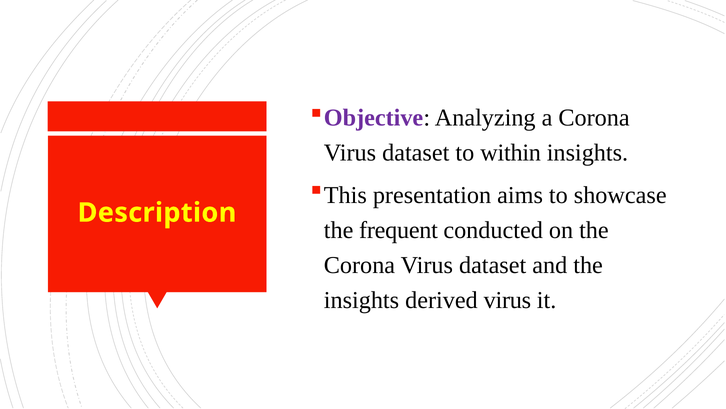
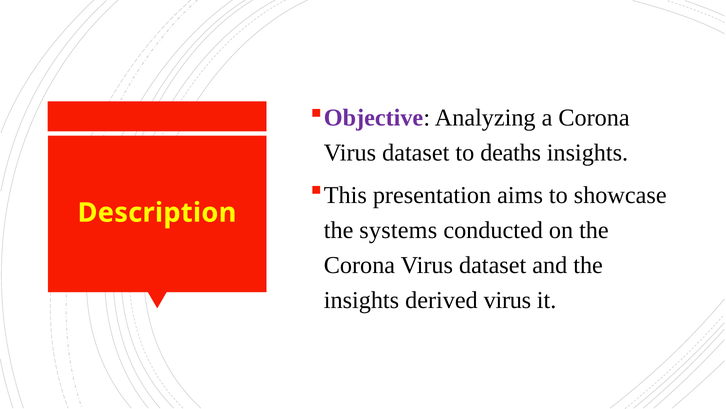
within: within -> deaths (511, 153)
frequent: frequent -> systems (398, 230)
